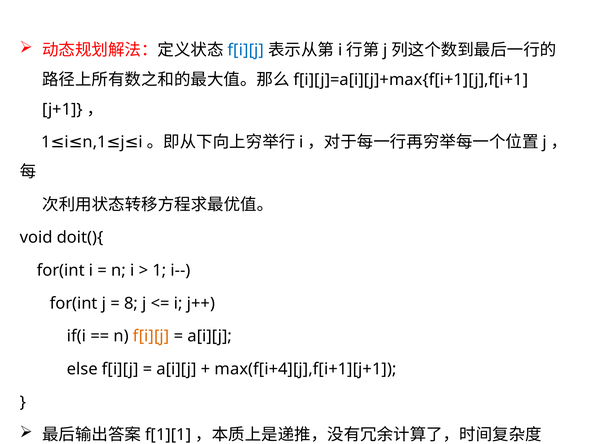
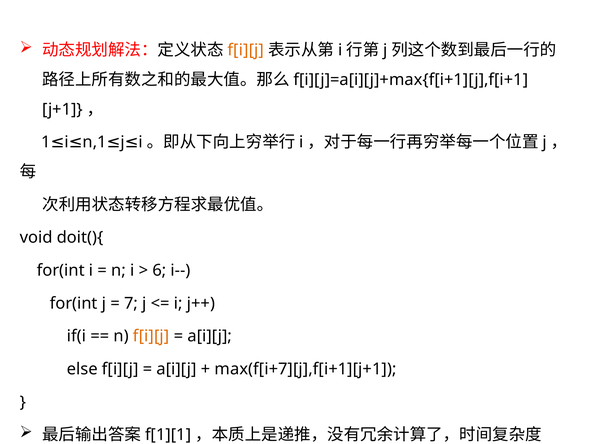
f[i][j colour: blue -> orange (246, 50)
1: 1 -> 6 (159, 271)
8: 8 -> 7 (131, 304)
max(f[i+4][j],f[i+1][j+1: max(f[i+4][j],f[i+1][j+1 -> max(f[i+7][j],f[i+1][j+1 (306, 370)
